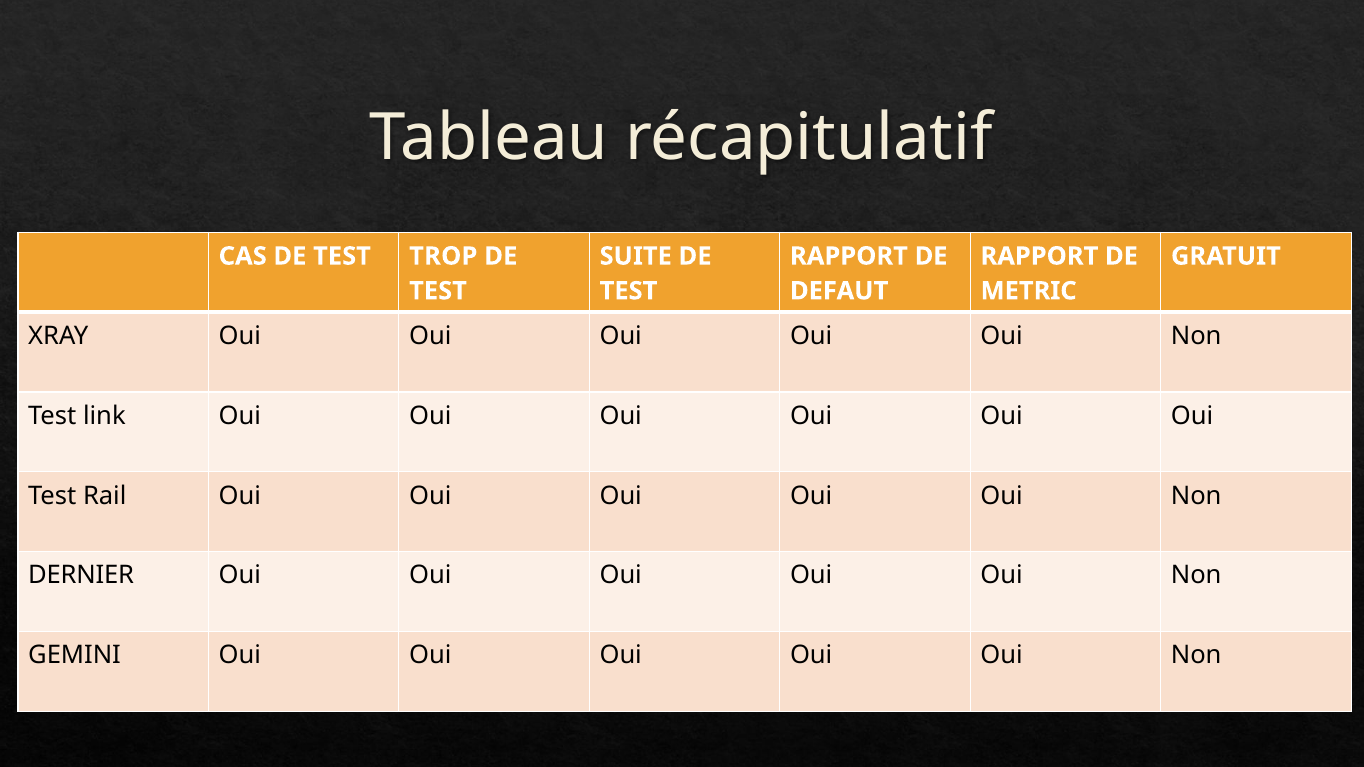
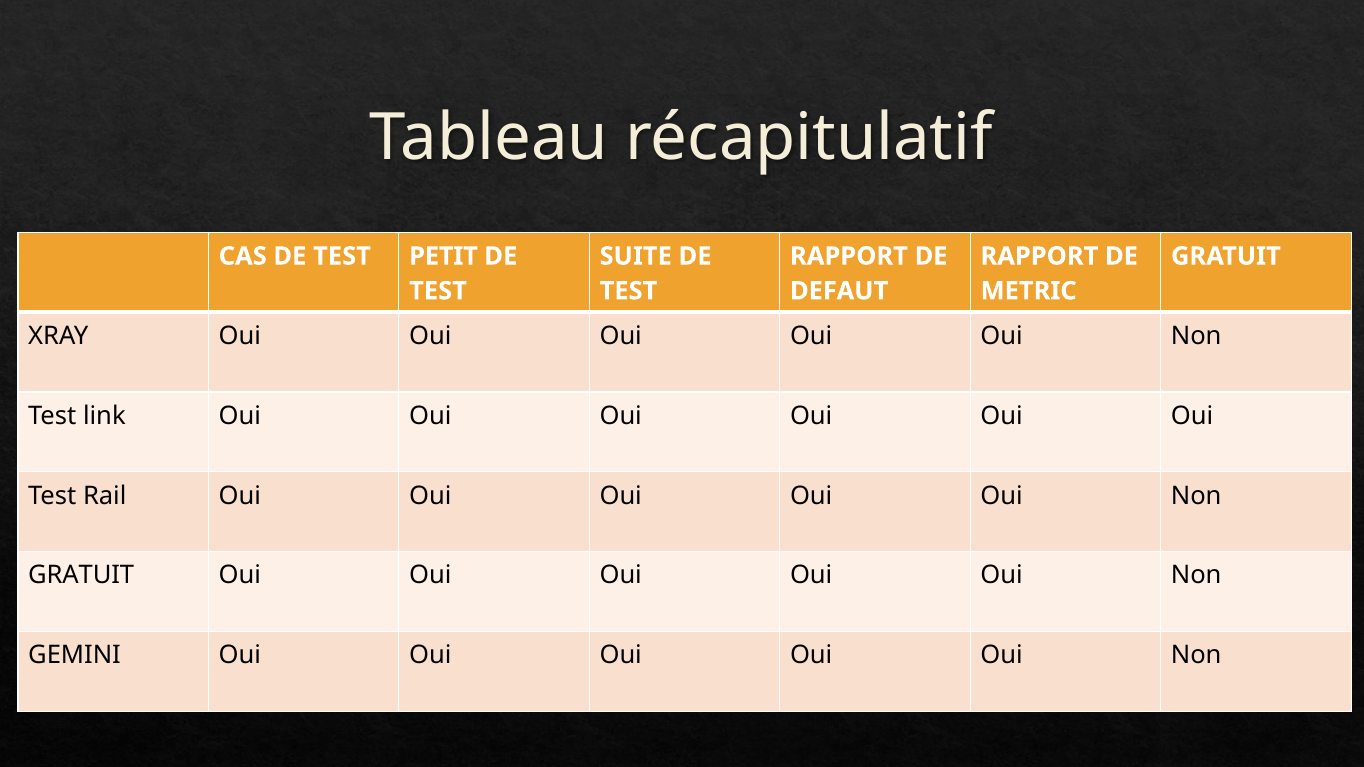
TROP: TROP -> PETIT (443, 256)
DERNIER: DERNIER -> GRATUIT (81, 576)
